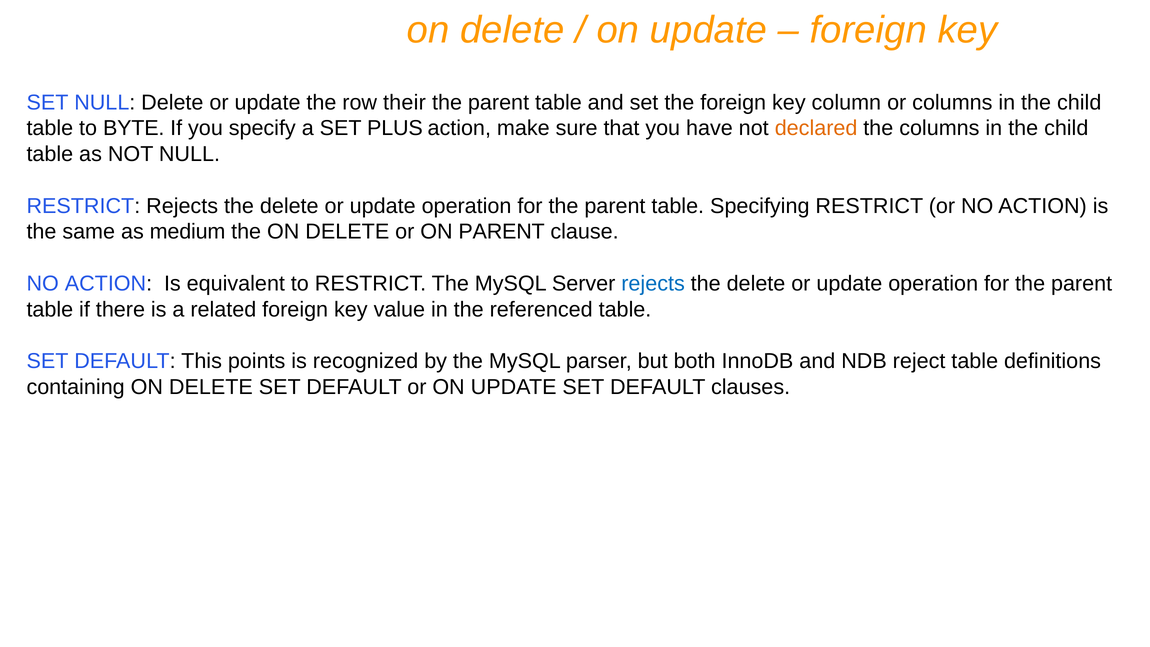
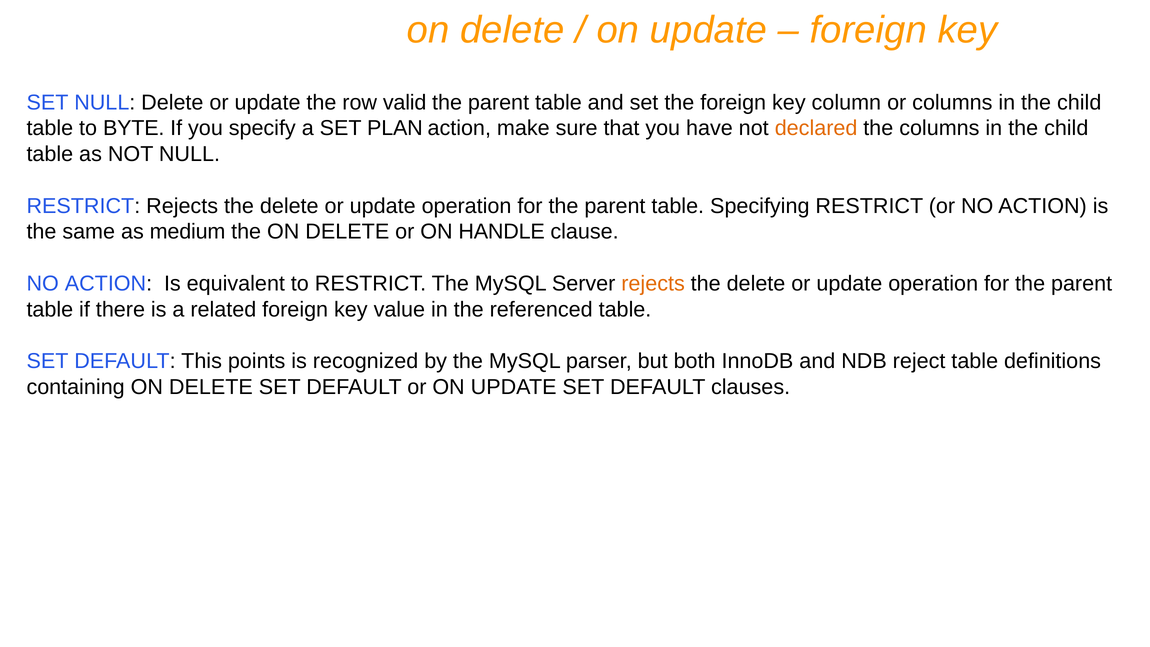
their: their -> valid (405, 102)
PLUS: PLUS -> PLAN (395, 128)
ON PARENT: PARENT -> HANDLE (502, 232)
rejects colour: blue -> orange (653, 284)
